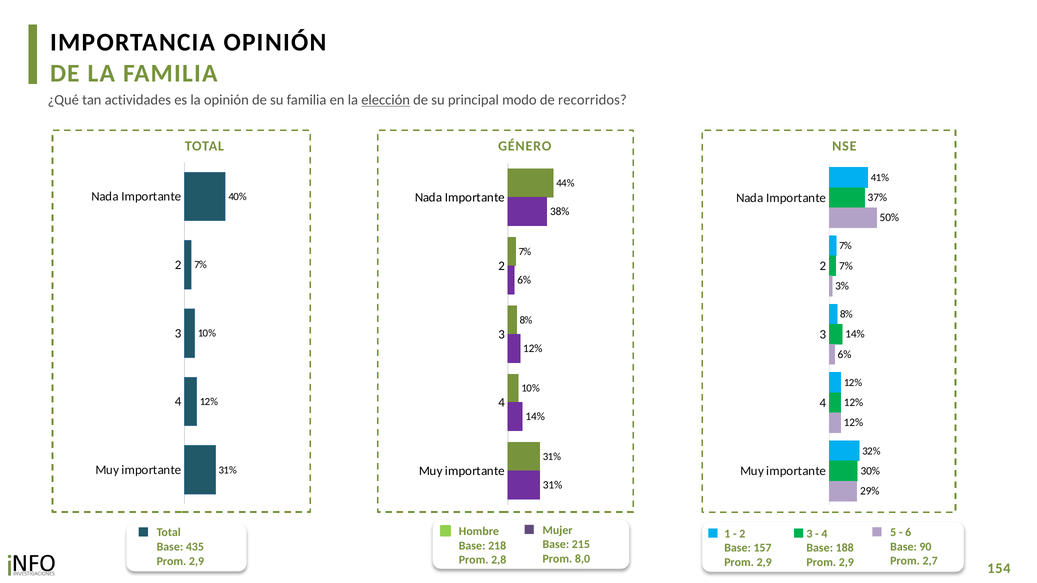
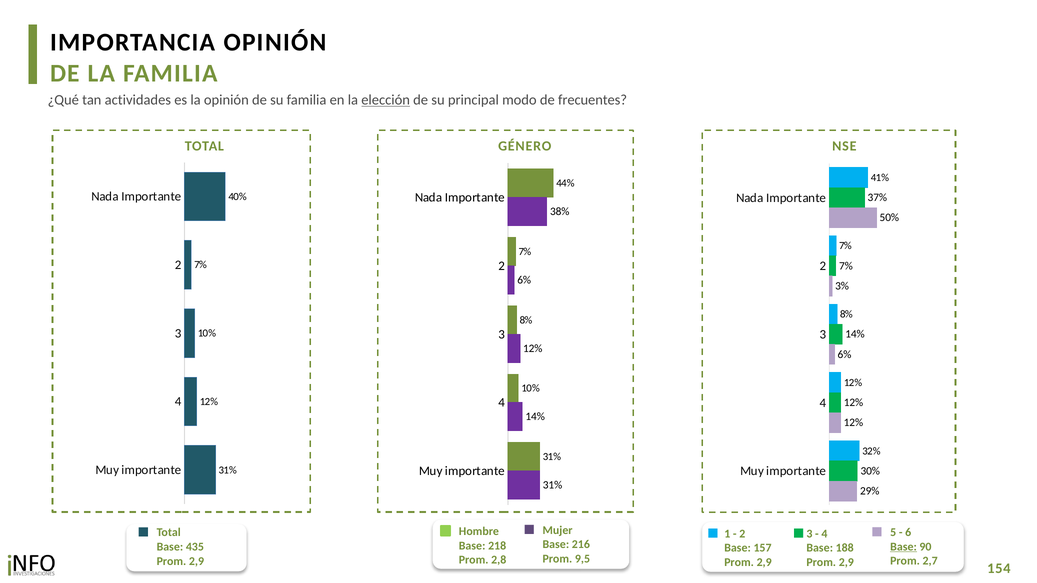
recorridos: recorridos -> frecuentes (593, 100)
215: 215 -> 216 (581, 545)
Base underline: none -> present (903, 547)
8,0: 8,0 -> 9,5 (582, 559)
